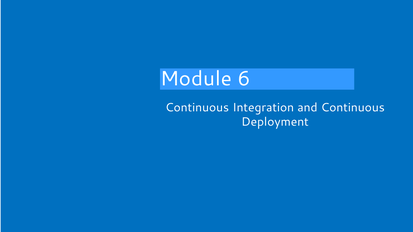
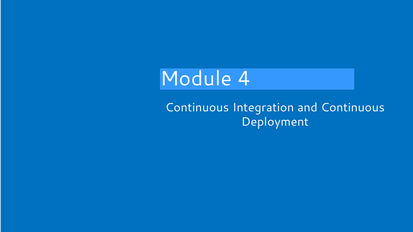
6: 6 -> 4 (244, 79)
